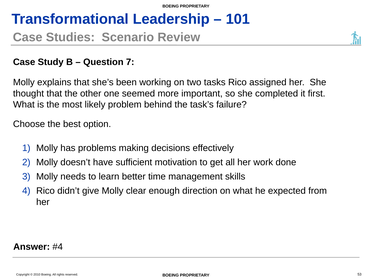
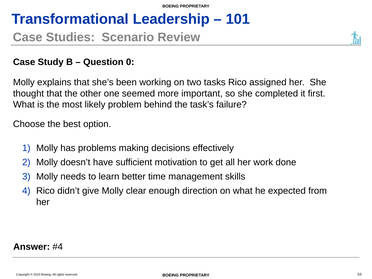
7: 7 -> 0 (130, 62)
